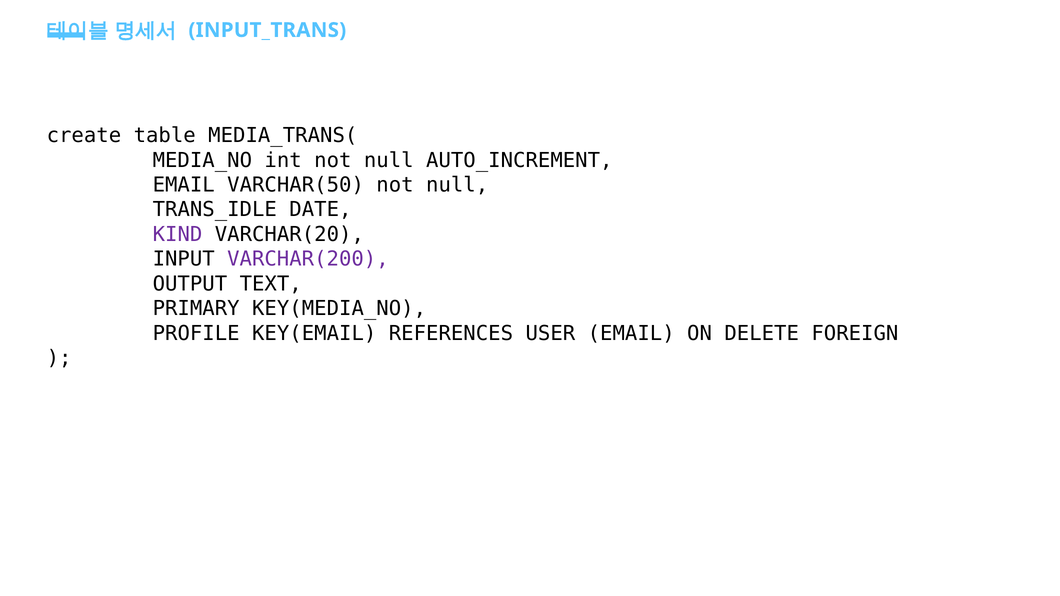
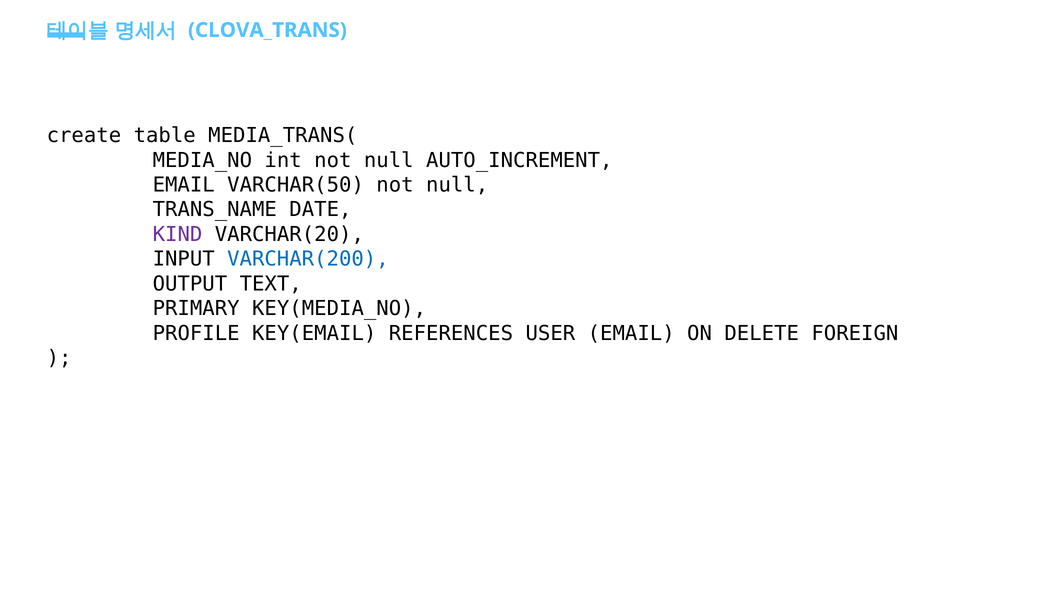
INPUT_TRANS: INPUT_TRANS -> CLOVA_TRANS (267, 30)
TRANS_IDLE: TRANS_IDLE -> TRANS_NAME (215, 210)
VARCHAR(200 colour: purple -> blue (308, 259)
